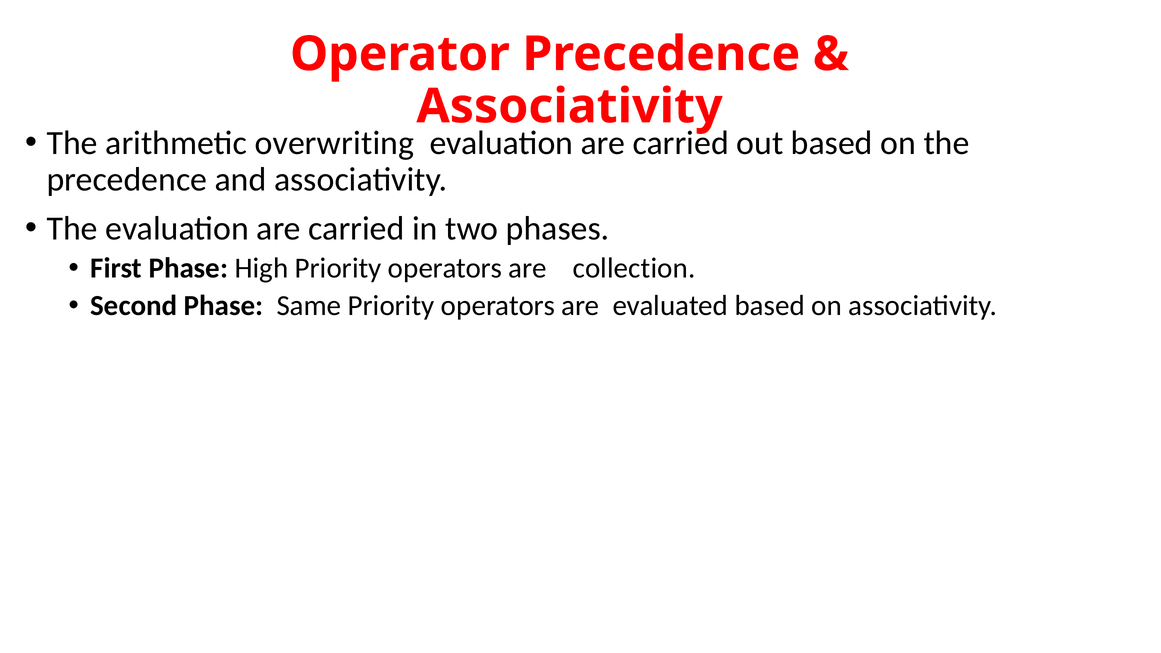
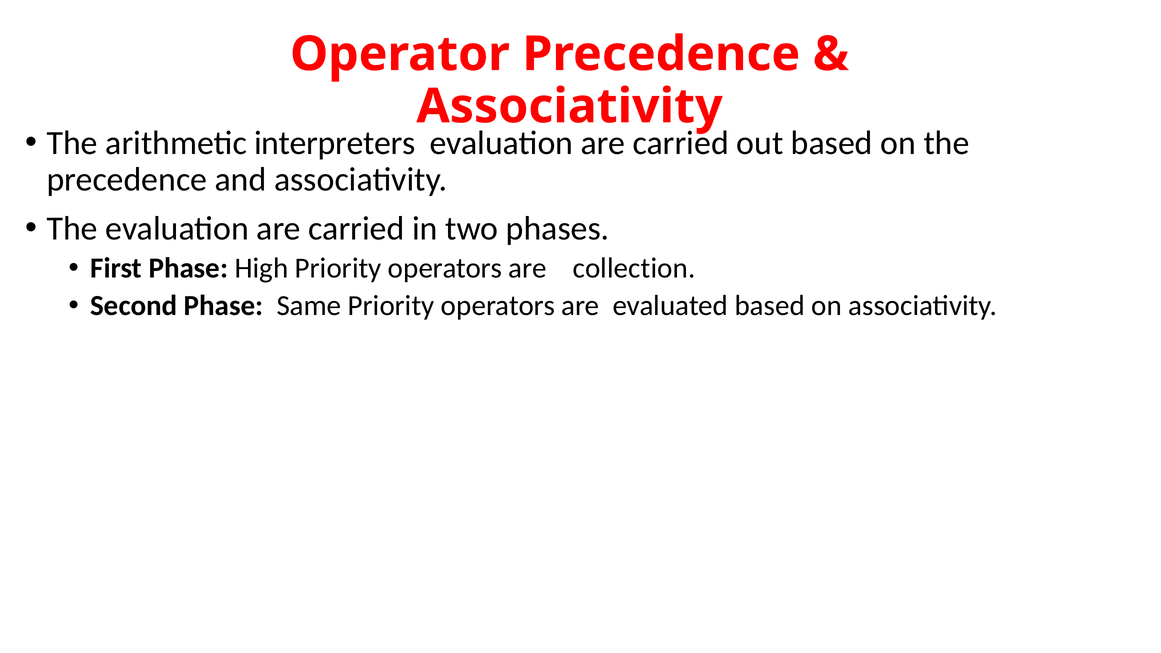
overwriting: overwriting -> interpreters (335, 143)
